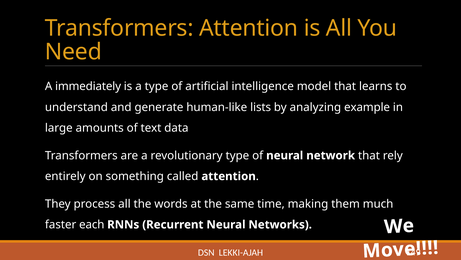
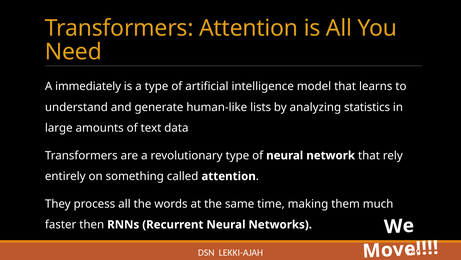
example: example -> statistics (367, 107)
each: each -> then (92, 224)
